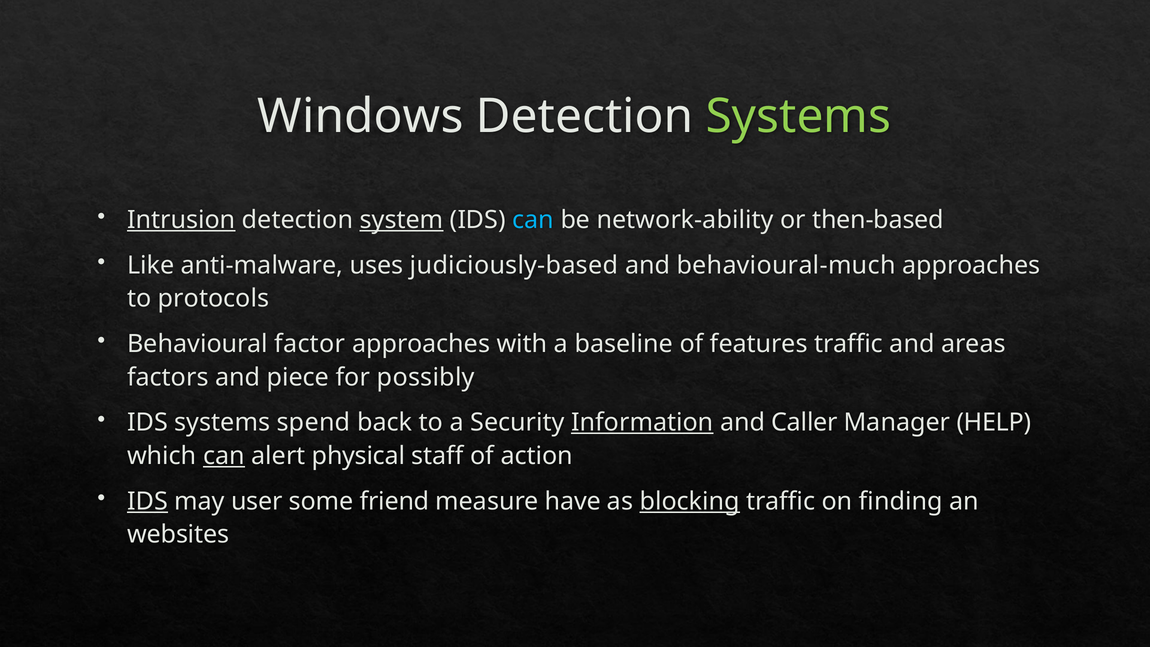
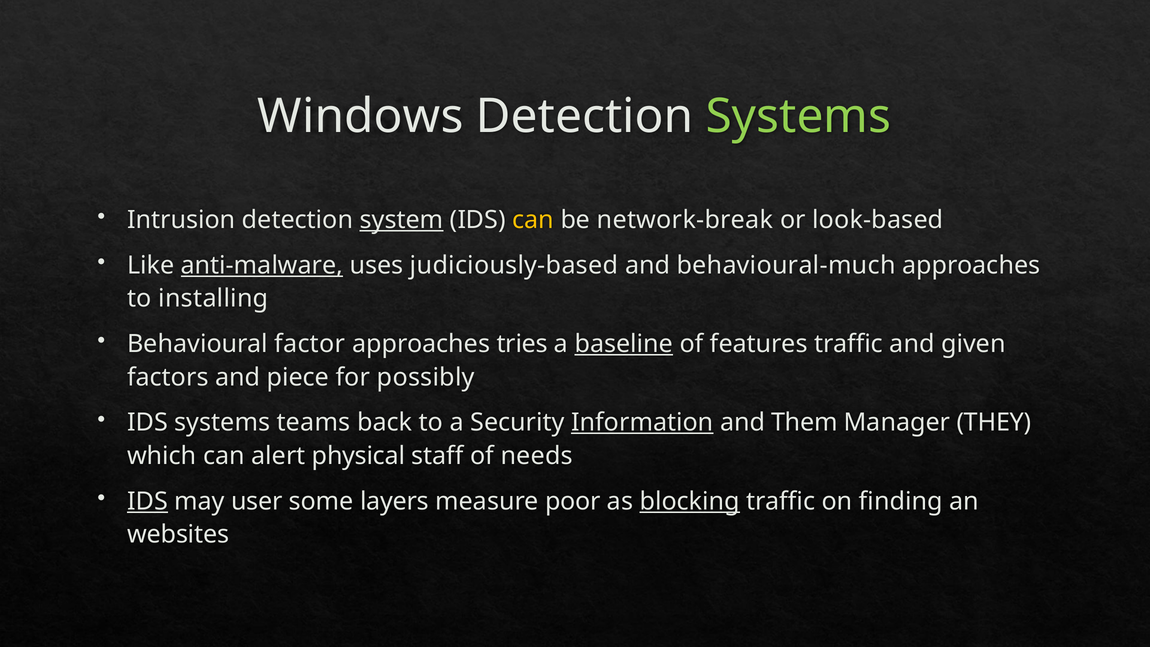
Intrusion underline: present -> none (181, 220)
can colour: light blue -> yellow (533, 220)
network-ability: network-ability -> network-break (685, 220)
then-based: then-based -> look-based (878, 220)
anti-malware underline: none -> present (262, 265)
protocols: protocols -> installing (213, 299)
with: with -> tries (522, 344)
baseline underline: none -> present (624, 344)
areas: areas -> given (973, 344)
spend: spend -> teams (314, 423)
Caller: Caller -> Them (804, 423)
HELP: HELP -> THEY (994, 423)
can underline: present -> none (224, 456)
action: action -> needs (537, 456)
friend: friend -> layers (395, 501)
have: have -> poor (573, 501)
